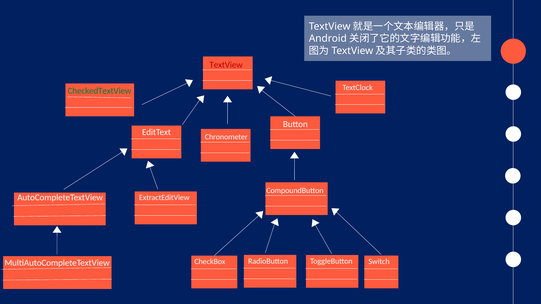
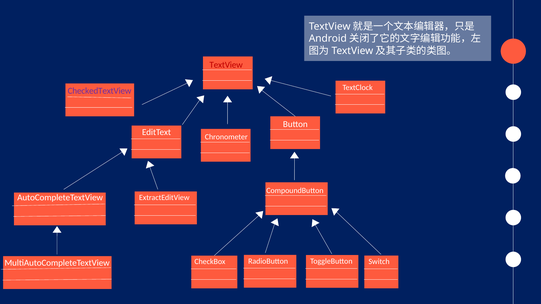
CheckedTextView colour: green -> purple (100, 91)
